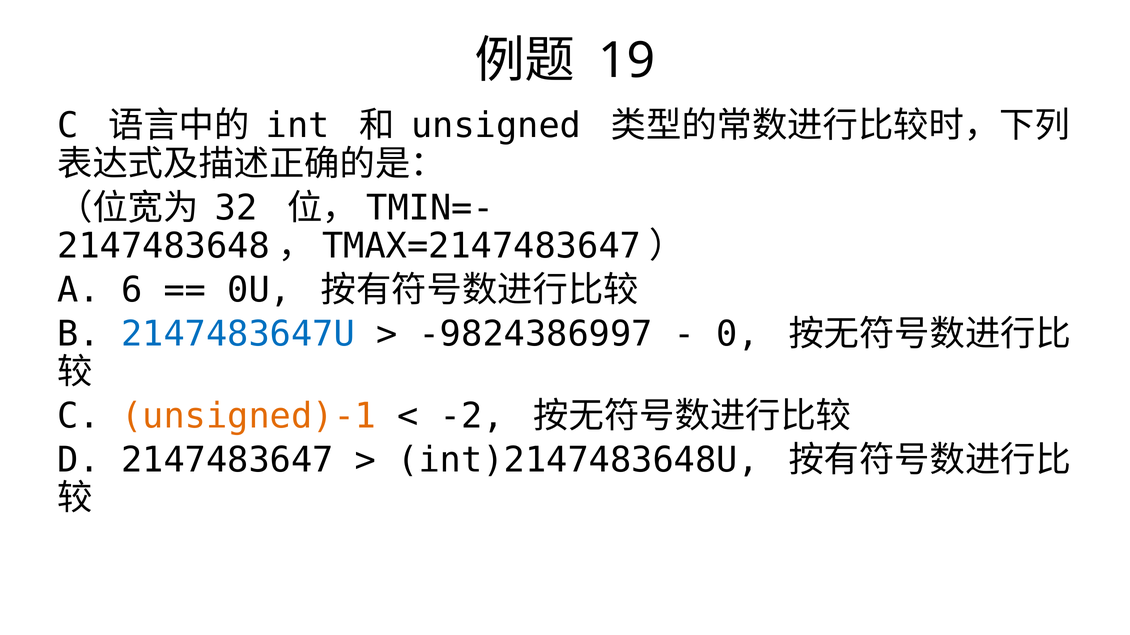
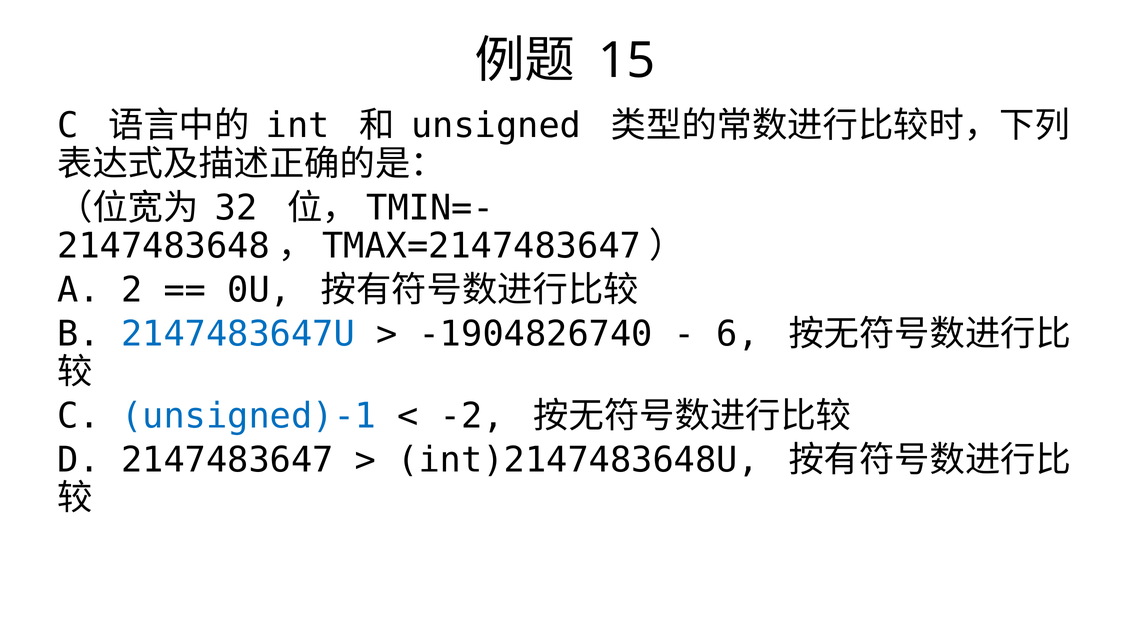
19: 19 -> 15 (627, 61)
6: 6 -> 2 (132, 290)
-9824386997: -9824386997 -> -1904826740 (536, 334)
0: 0 -> 6 (738, 334)
unsigned)-1 colour: orange -> blue (249, 416)
